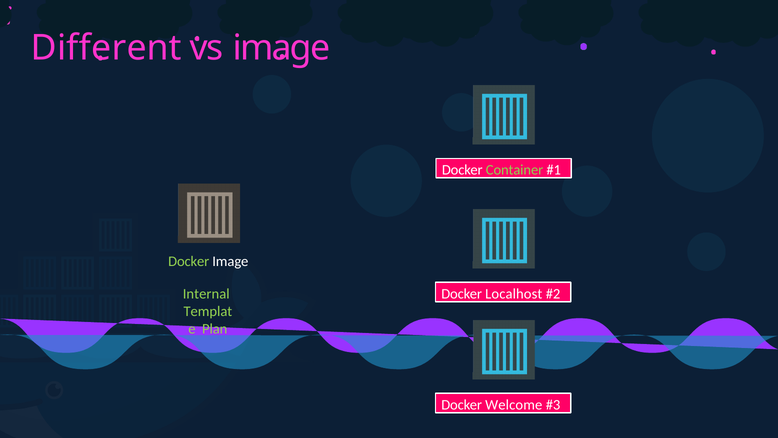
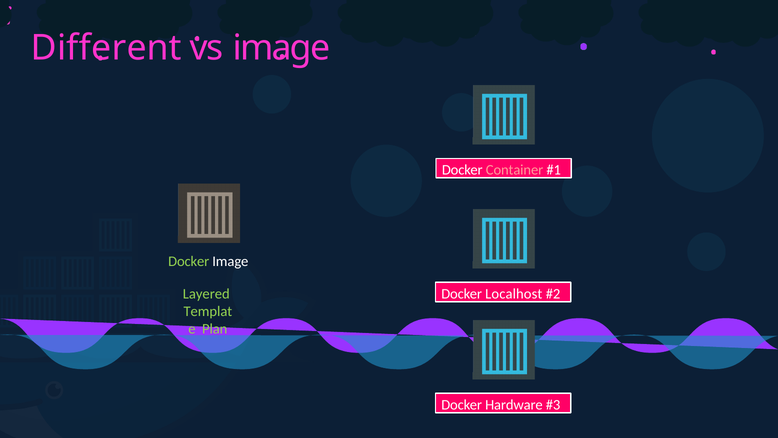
Container colour: light green -> pink (515, 170)
Internal: Internal -> Layered (206, 294)
Welcome: Welcome -> Hardware (514, 405)
